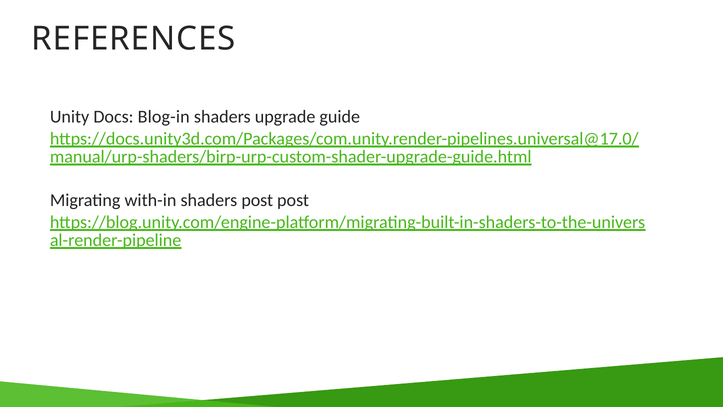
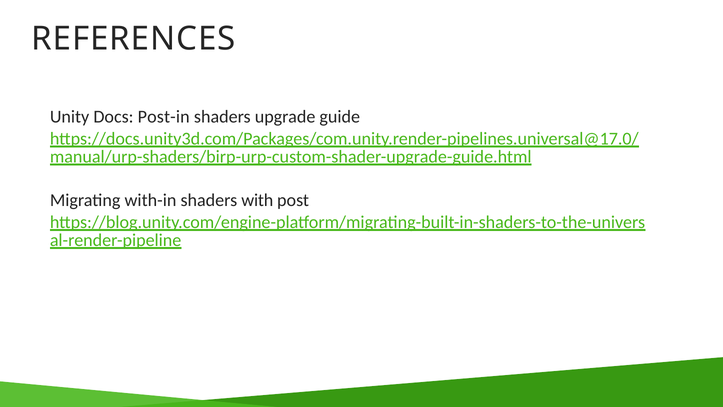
Blog-in: Blog-in -> Post-in (164, 117)
shaders post: post -> with (257, 200)
